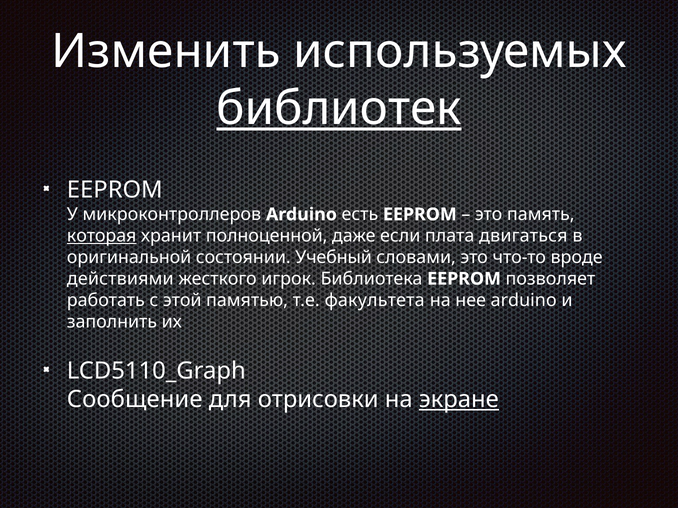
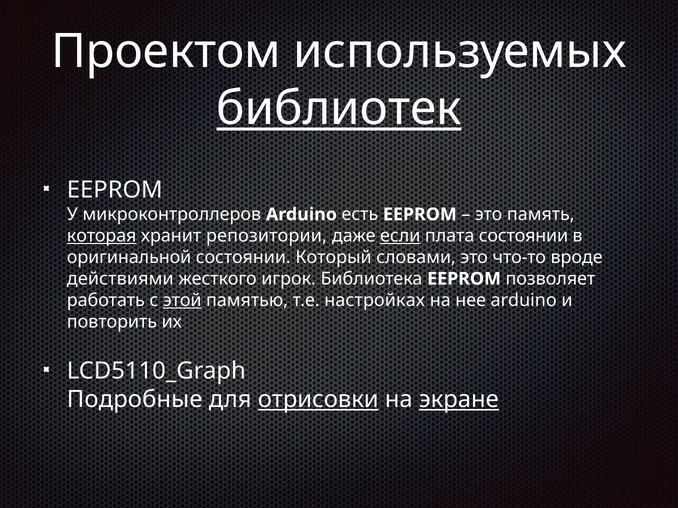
Изменить: Изменить -> Проектом (166, 52)
полноценной: полноценной -> репозитории (267, 236)
если underline: none -> present (400, 236)
плата двигаться: двигаться -> состоянии (523, 236)
Учебный: Учебный -> Который (334, 258)
этой underline: none -> present (182, 301)
факультета: факультета -> настройках (375, 301)
заполнить: заполнить -> повторить (112, 322)
Сообщение: Сообщение -> Подробные (135, 400)
отрисовки underline: none -> present (318, 400)
